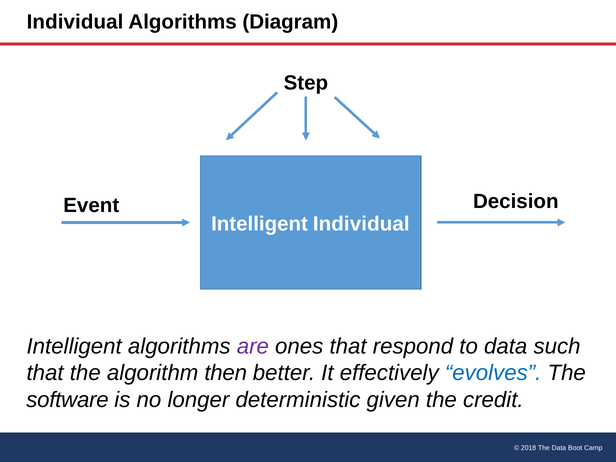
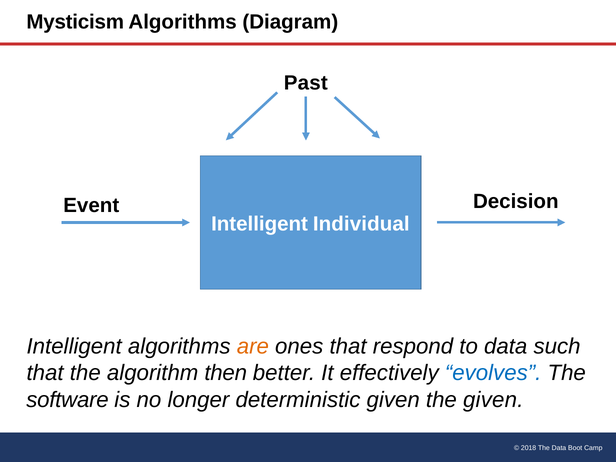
Individual: Individual -> Mysticism (75, 22)
Step: Step -> Past (306, 83)
are colour: purple -> orange (253, 346)
the credit: credit -> given (493, 400)
